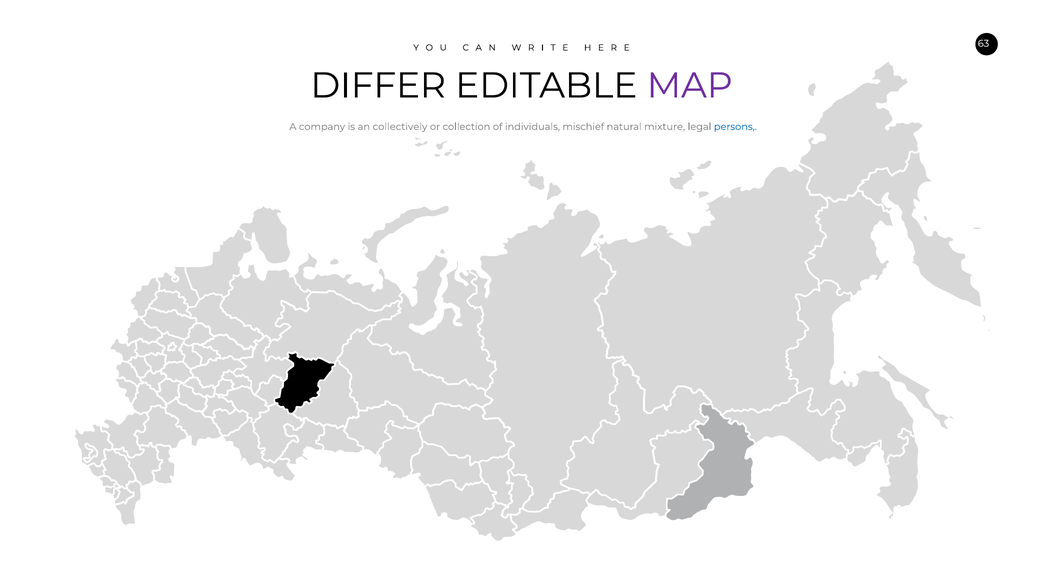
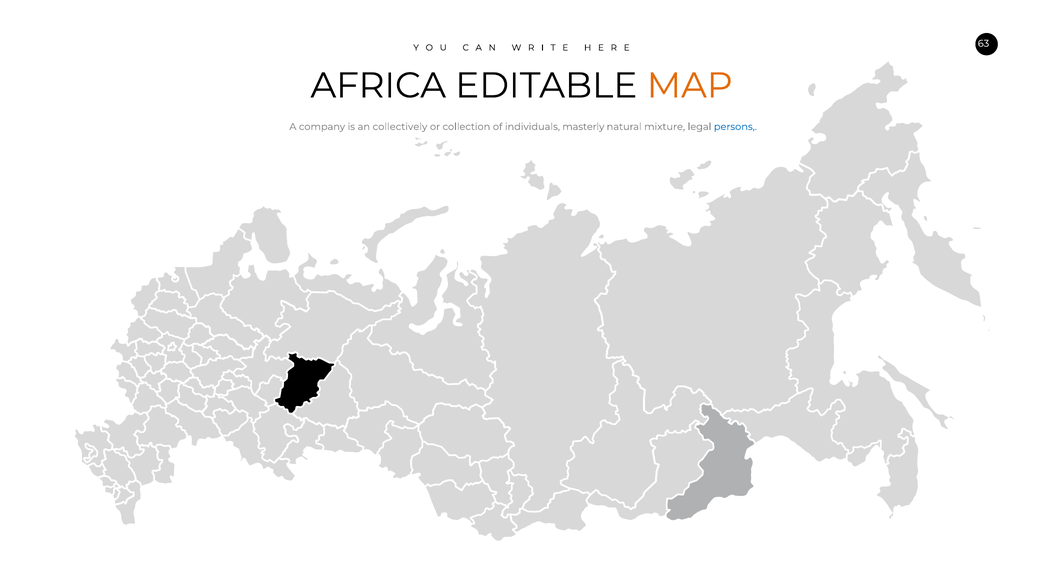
DIFFER: DIFFER -> AFRICA (378, 86)
MAP colour: purple -> orange (690, 86)
mischief: mischief -> masterly (583, 127)
